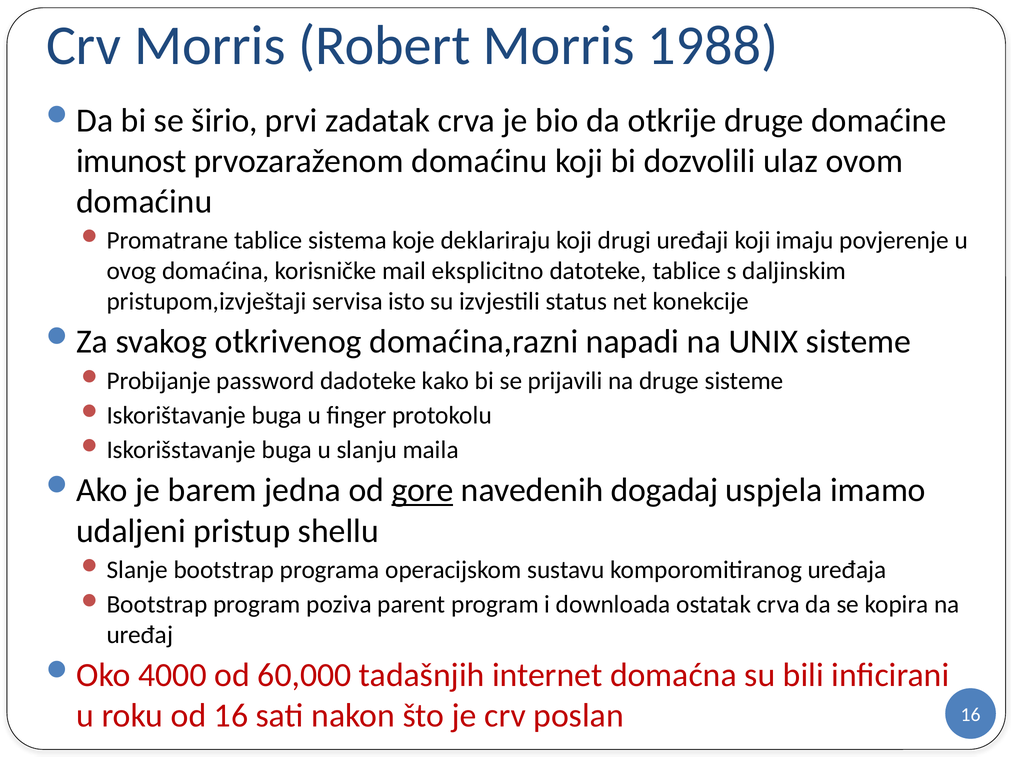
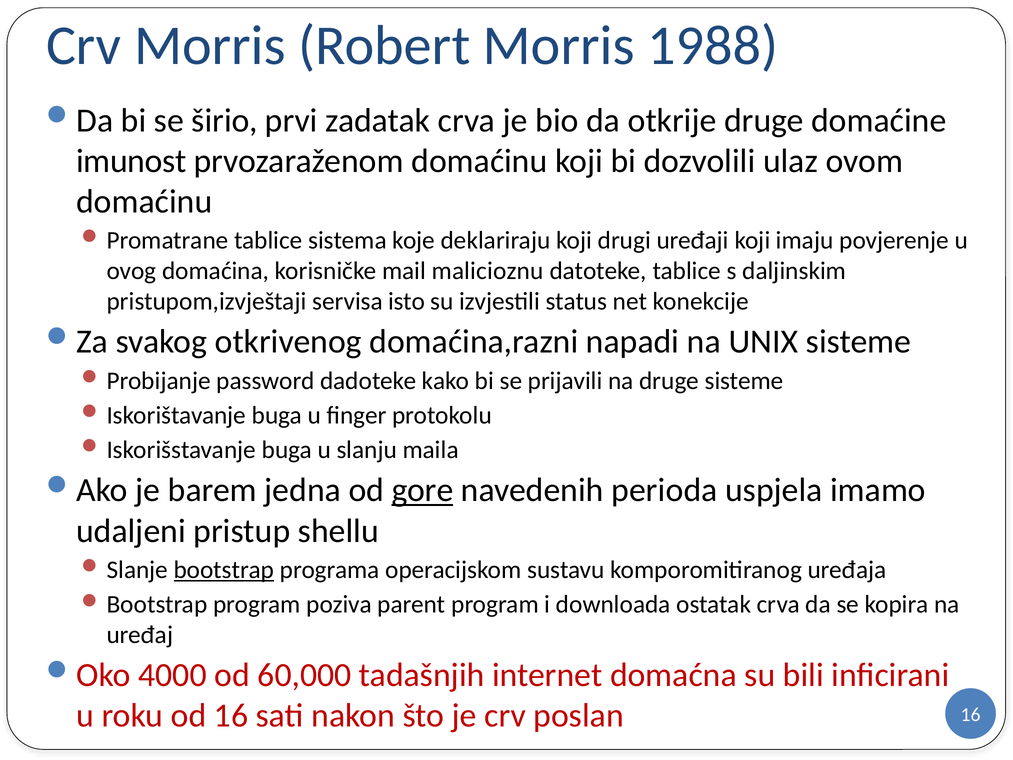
eksplicitno: eksplicitno -> malicioznu (488, 271)
dogadaj: dogadaj -> perioda (664, 490)
bootstrap underline: none -> present (224, 570)
